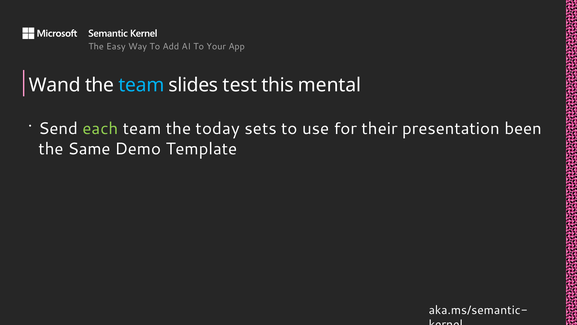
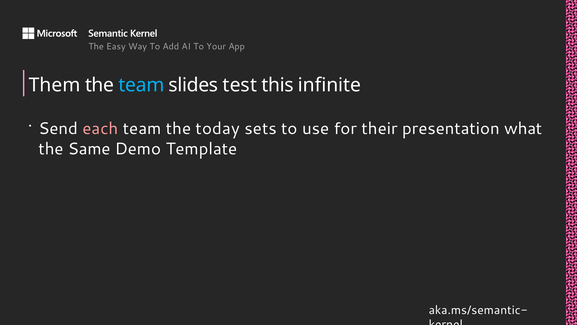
Wand: Wand -> Them (55, 85)
mental: mental -> infinite (329, 85)
each colour: light green -> pink (100, 129)
been: been -> what (523, 129)
